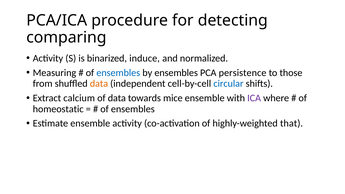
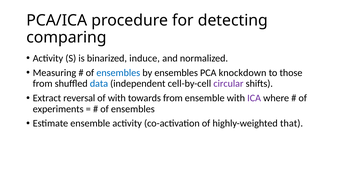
persistence: persistence -> knockdown (243, 73)
data colour: orange -> blue (99, 84)
circular colour: blue -> purple (228, 84)
calcium: calcium -> reversal (79, 98)
of data: data -> with (117, 98)
towards mice: mice -> from (173, 98)
homeostatic: homeostatic -> experiments (58, 109)
